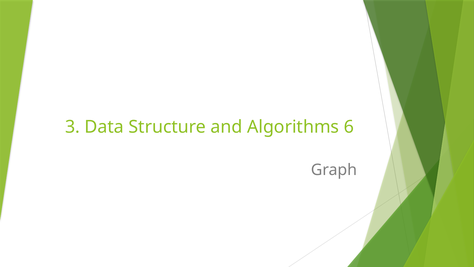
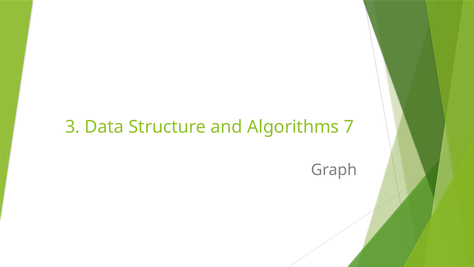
6: 6 -> 7 (349, 127)
